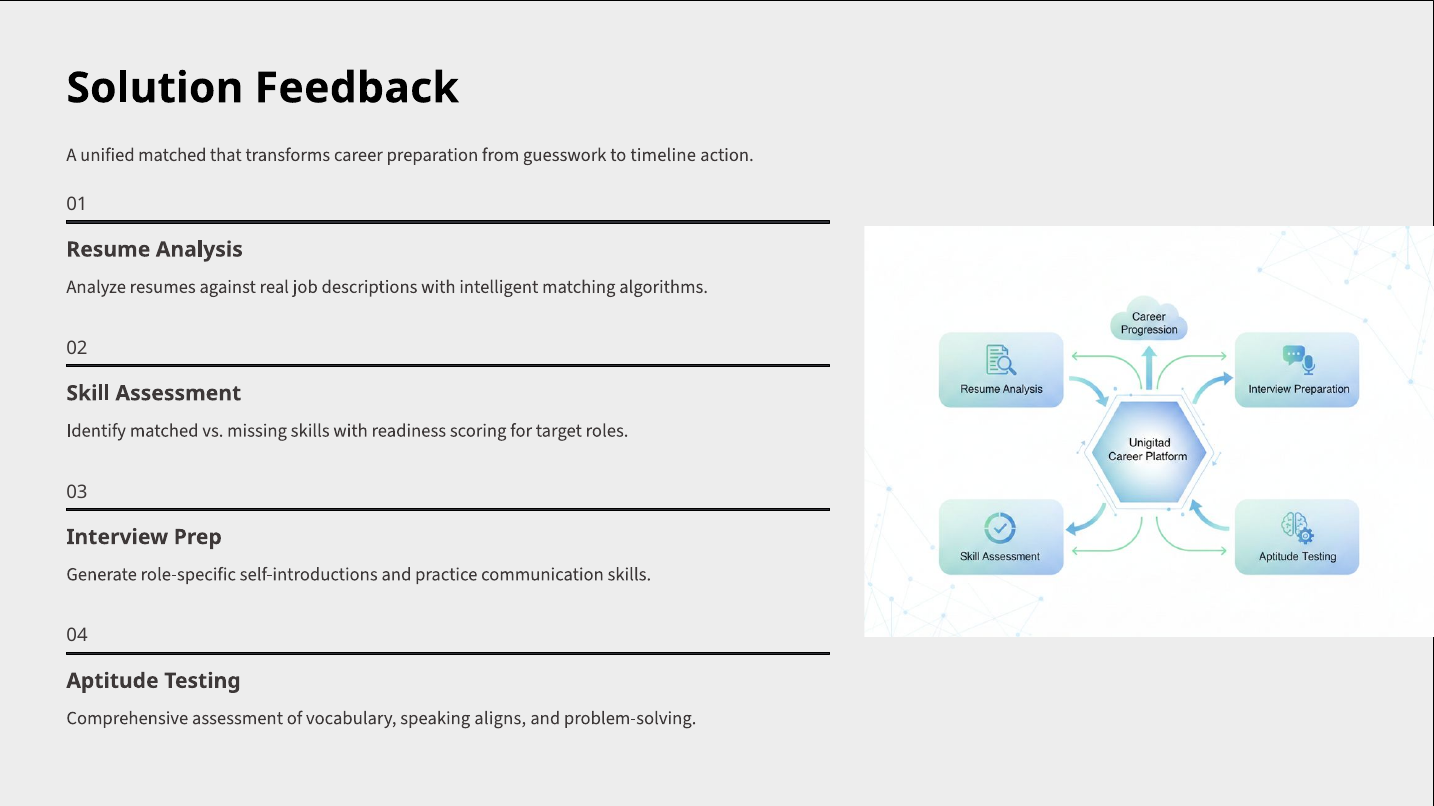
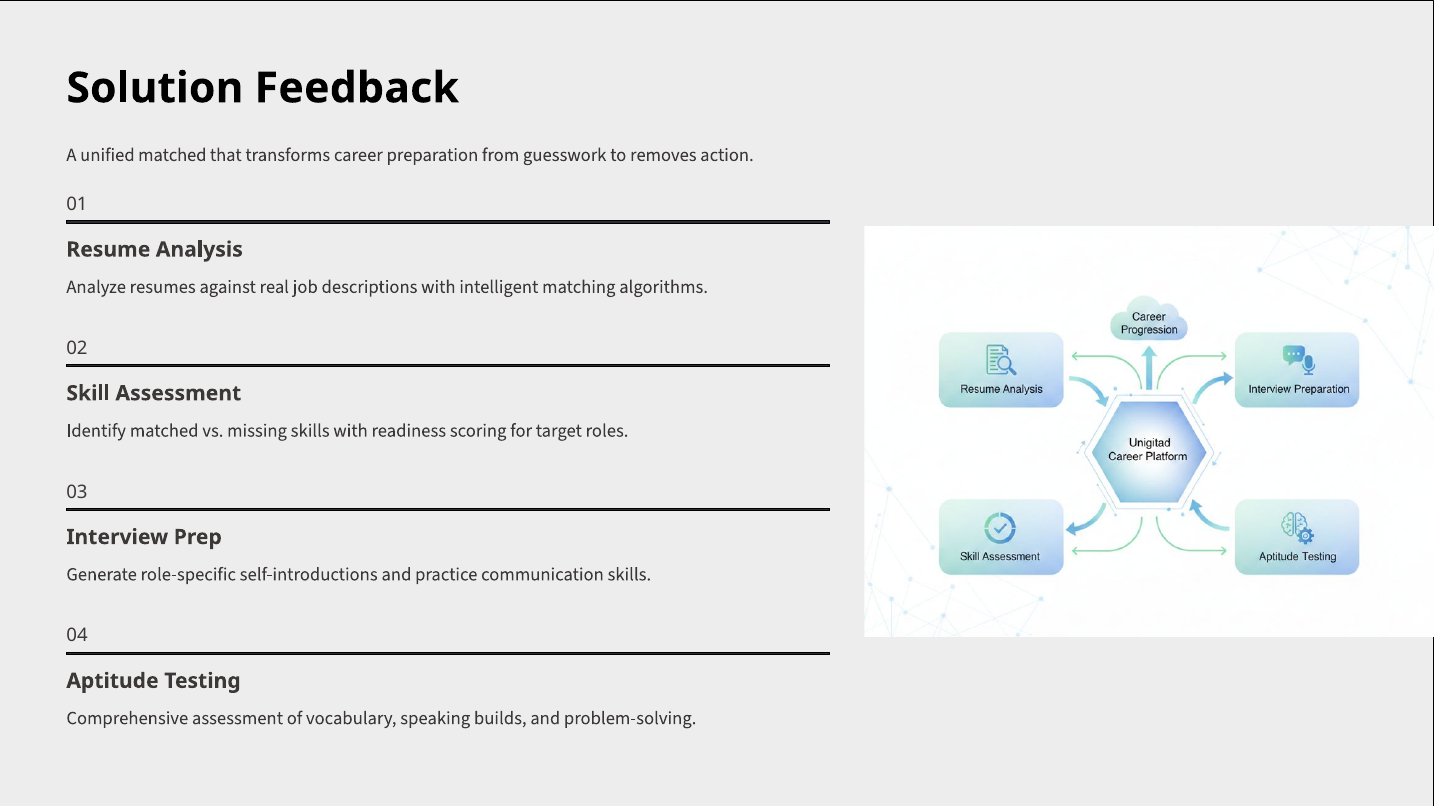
timeline: timeline -> removes (663, 155)
aligns: aligns -> builds (500, 719)
